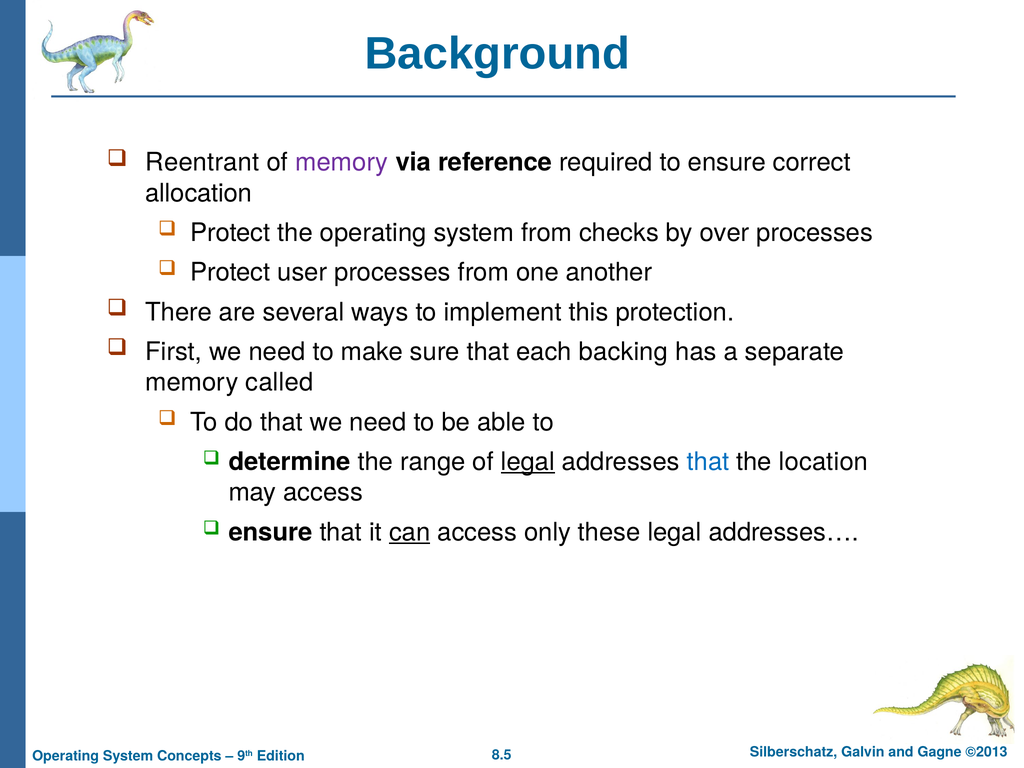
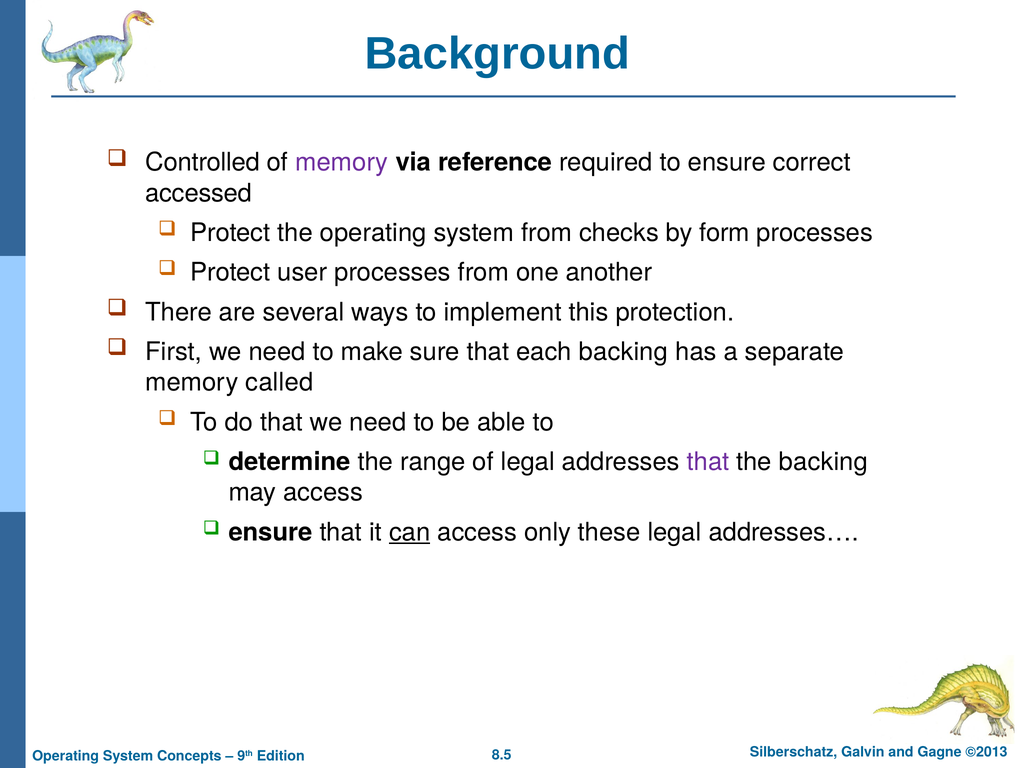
Reentrant: Reentrant -> Controlled (203, 162)
allocation: allocation -> accessed (199, 193)
over: over -> form (725, 233)
legal underline: present -> none (528, 462)
that colour: blue -> purple (708, 462)
the location: location -> backing (823, 462)
